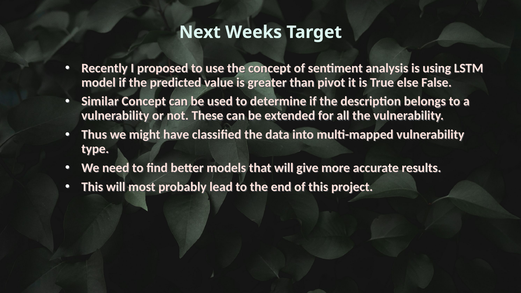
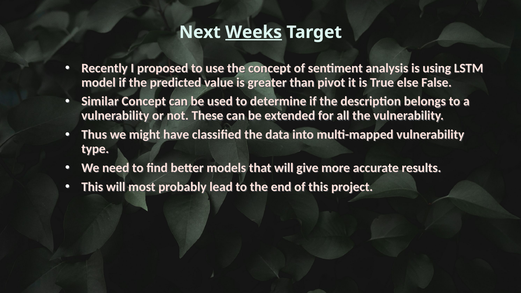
Weeks underline: none -> present (254, 32)
